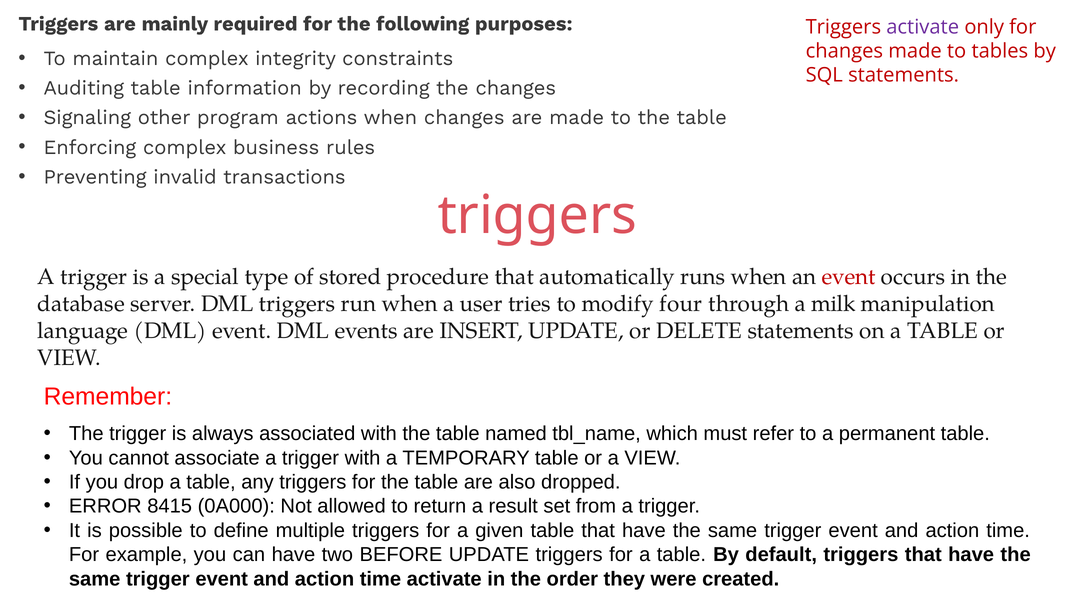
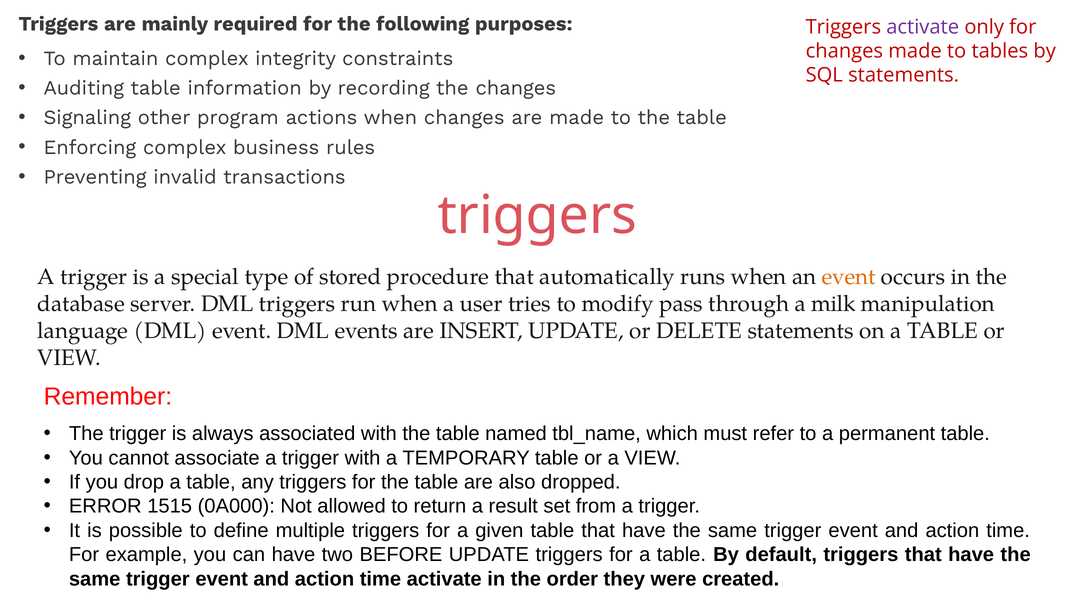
event colour: red -> orange (849, 277)
four: four -> pass (681, 304)
8415: 8415 -> 1515 (170, 506)
